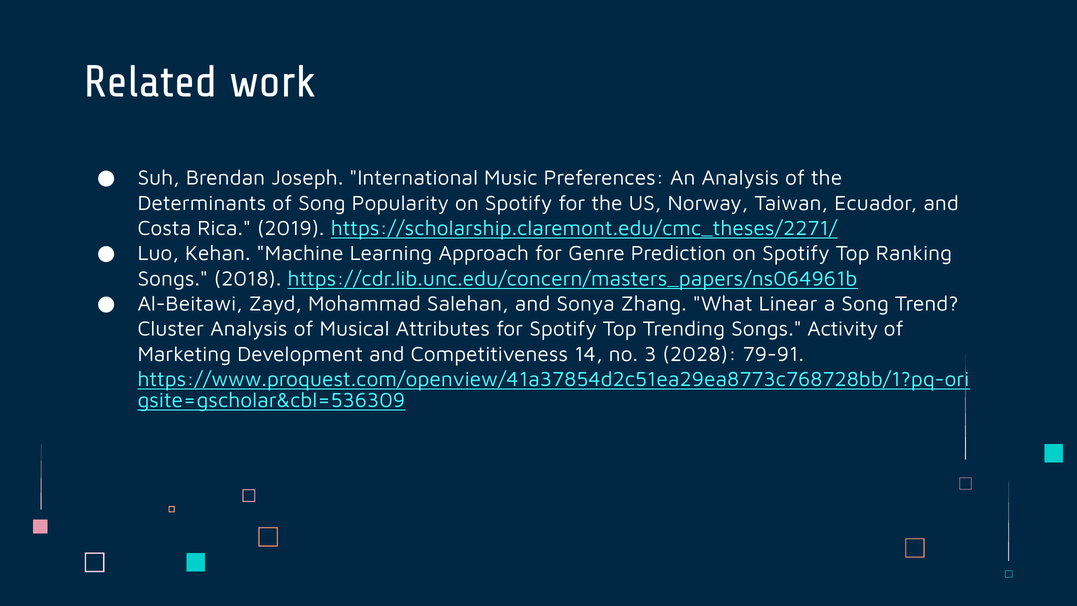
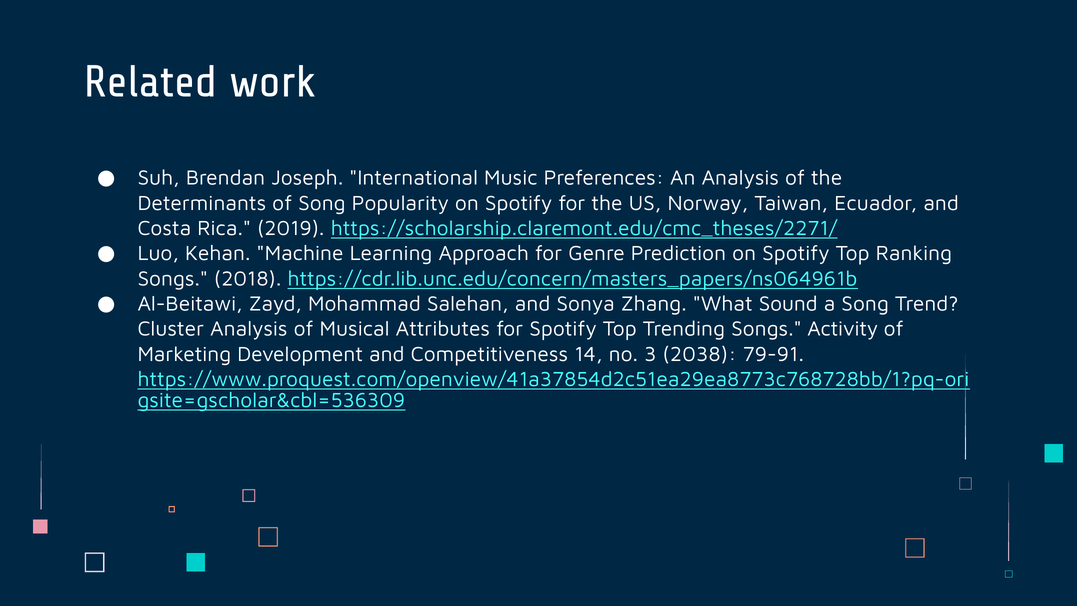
Linear: Linear -> Sound (788, 304)
2028: 2028 -> 2038 (699, 354)
